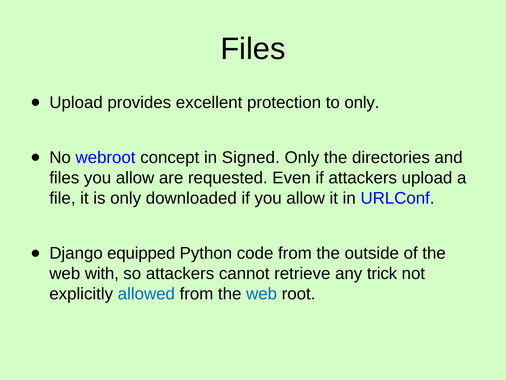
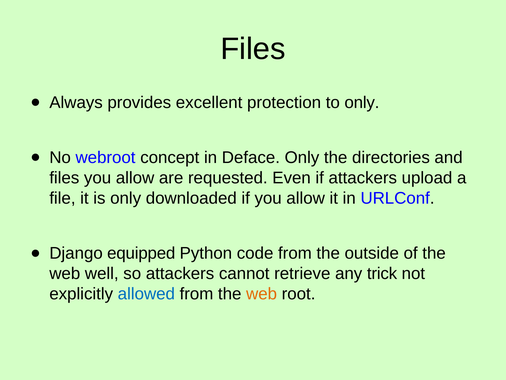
Upload: Upload -> Always (76, 102)
Signed: Signed -> Deface (251, 157)
with: with -> well (102, 273)
web colour: blue -> orange (262, 294)
